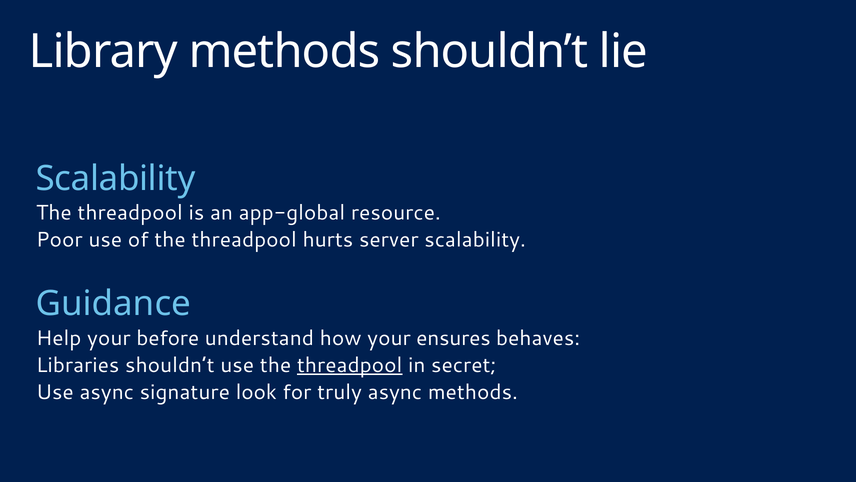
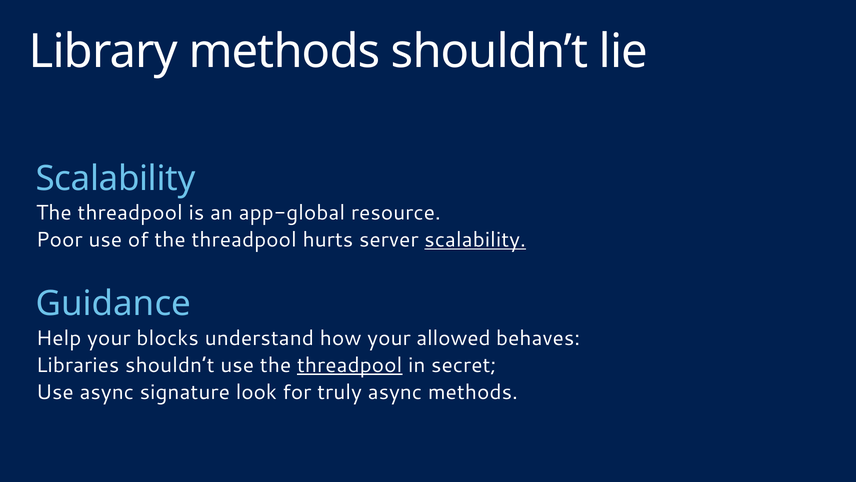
scalability underline: none -> present (475, 240)
before: before -> blocks (168, 338)
ensures: ensures -> allowed (453, 338)
